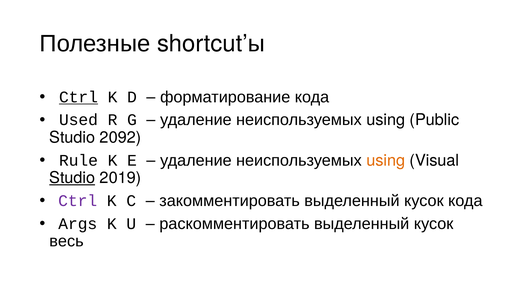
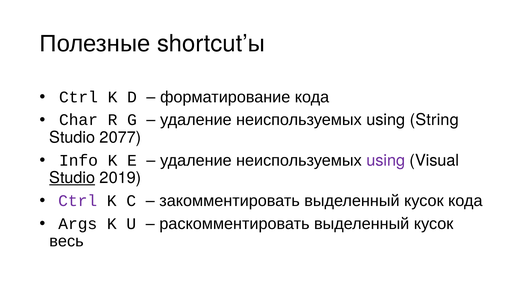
Ctrl underline: present -> none (78, 97)
Used: Used -> Char (78, 120)
Public: Public -> String (434, 120)
2092: 2092 -> 2077 (120, 137)
Rule: Rule -> Info (78, 160)
using colour: orange -> purple (386, 160)
